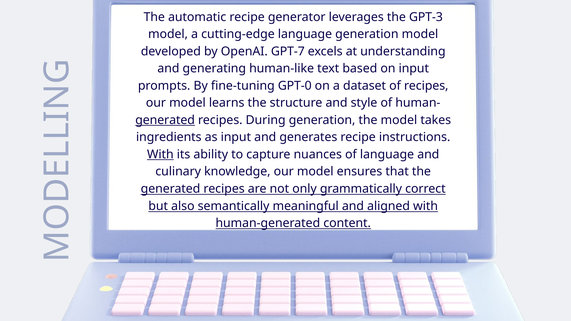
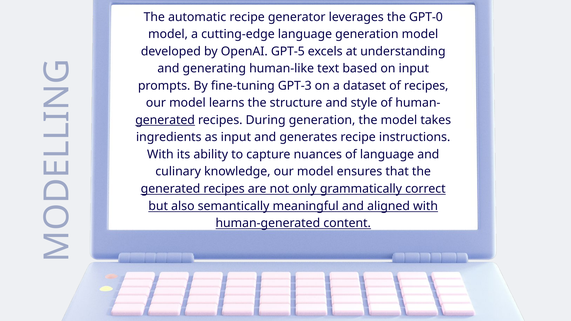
GPT-3: GPT-3 -> GPT-0 (426, 17)
GPT-7: GPT-7 -> GPT-5 (288, 51)
GPT-0: GPT-0 -> GPT-3 (295, 86)
With underline: present -> none (160, 155)
